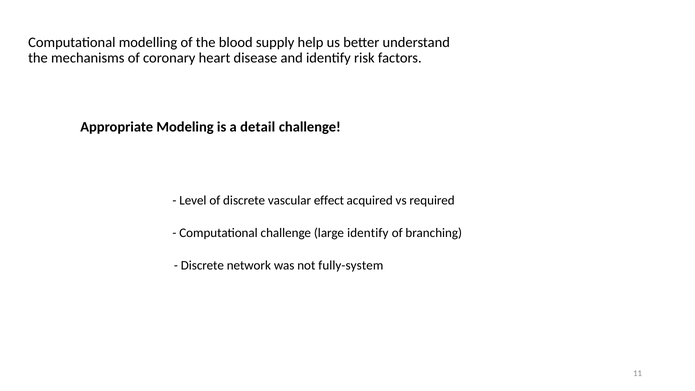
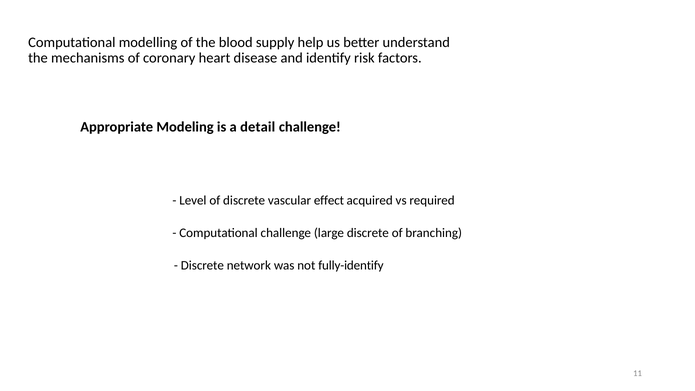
large identify: identify -> discrete (368, 233)
fully-system: fully-system -> fully-identify (351, 265)
